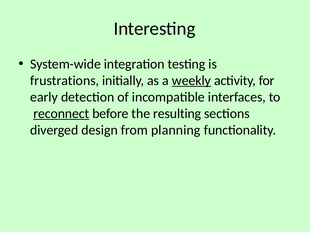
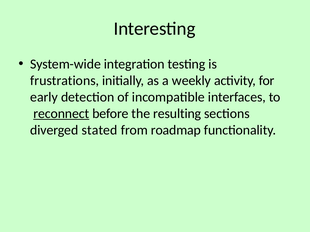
weekly underline: present -> none (191, 81)
design: design -> stated (99, 130)
planning: planning -> roadmap (176, 130)
